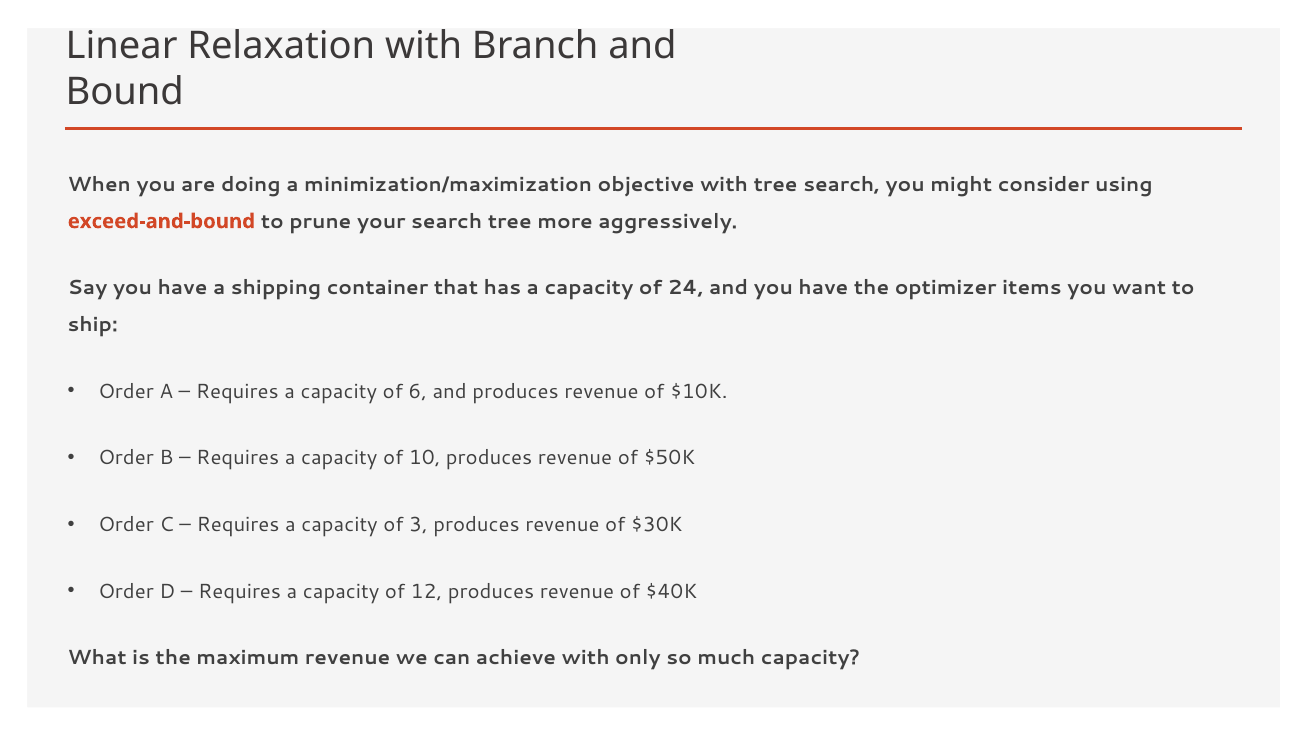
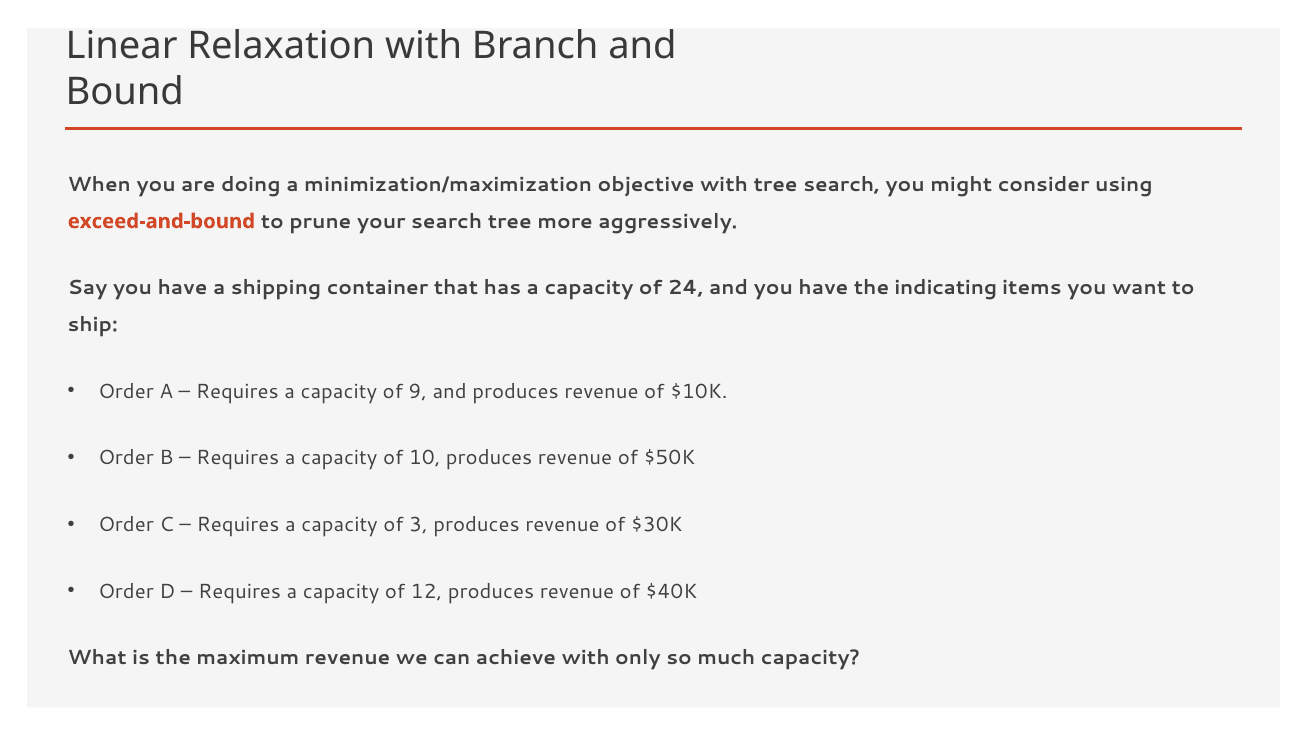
optimizer: optimizer -> indicating (946, 288)
6: 6 -> 9 (418, 392)
